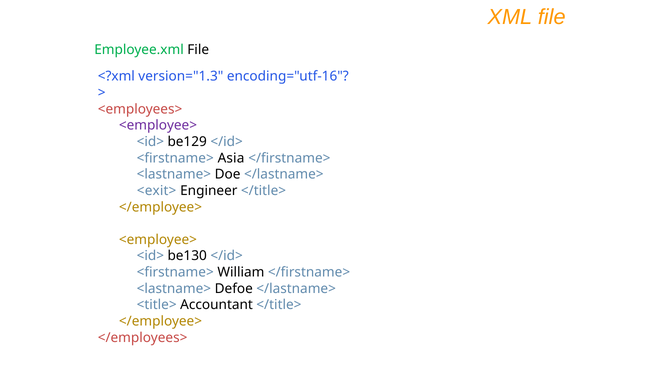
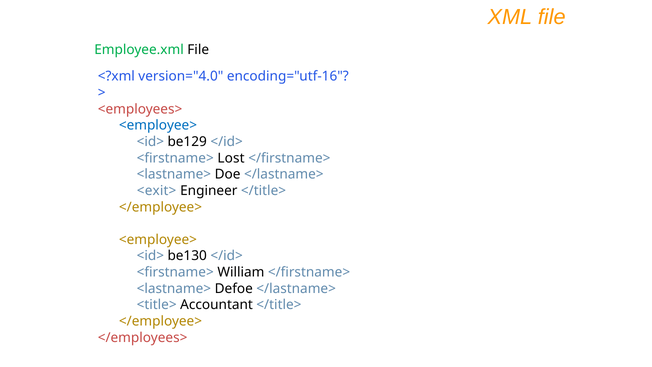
version="1.3: version="1.3 -> version="4.0 (181, 76)
<employee> colour: purple -> blue (158, 125)
Asia: Asia -> Lost (231, 158)
